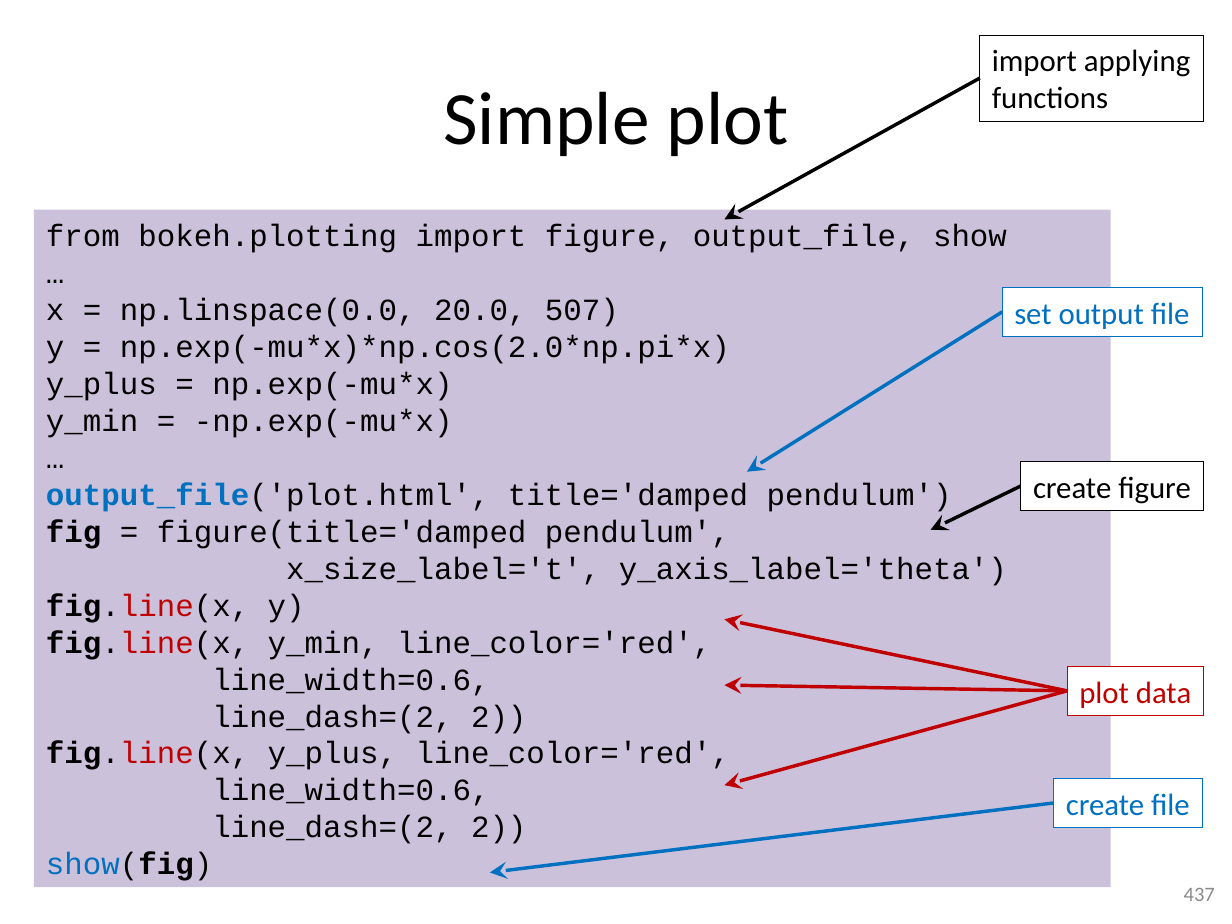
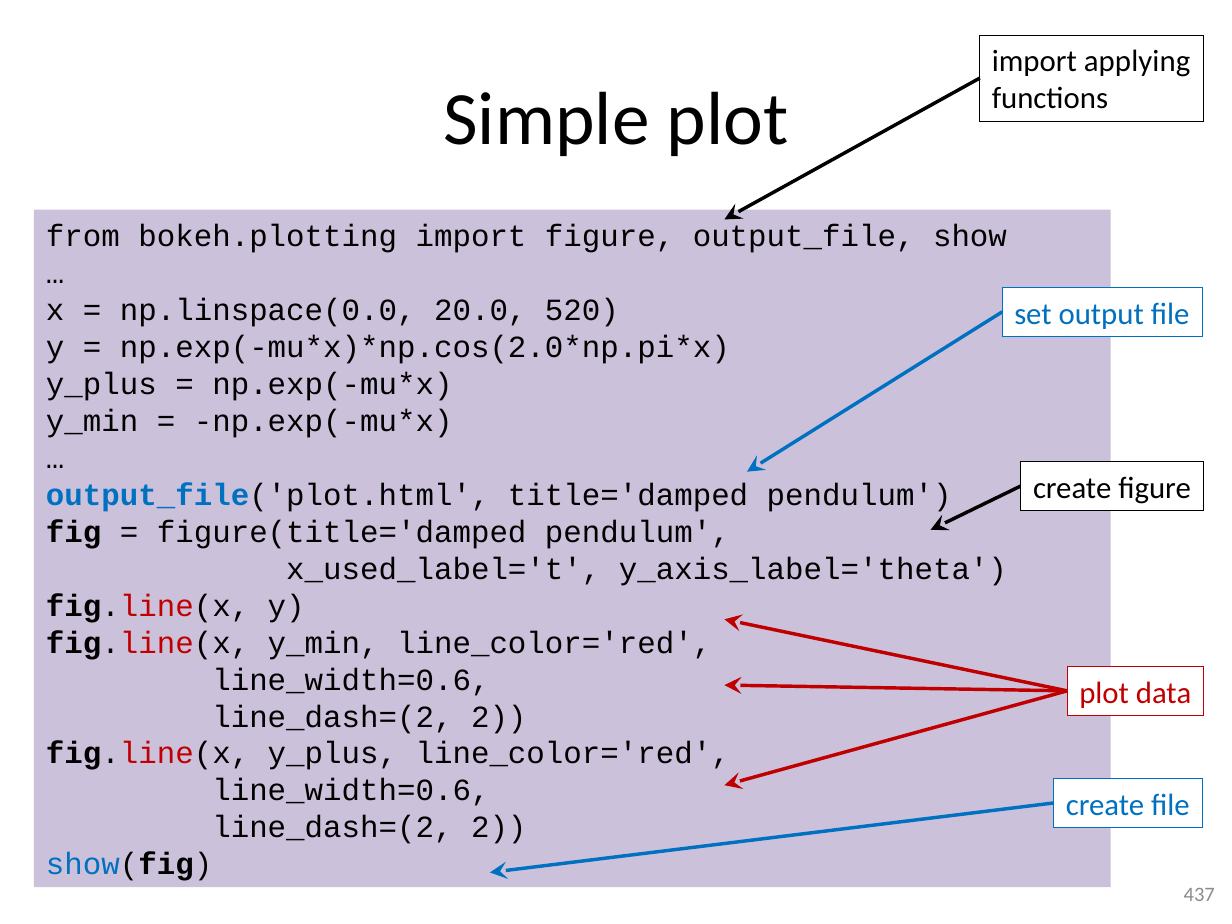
507: 507 -> 520 (582, 310)
x_size_label='t: x_size_label='t -> x_used_label='t (443, 569)
